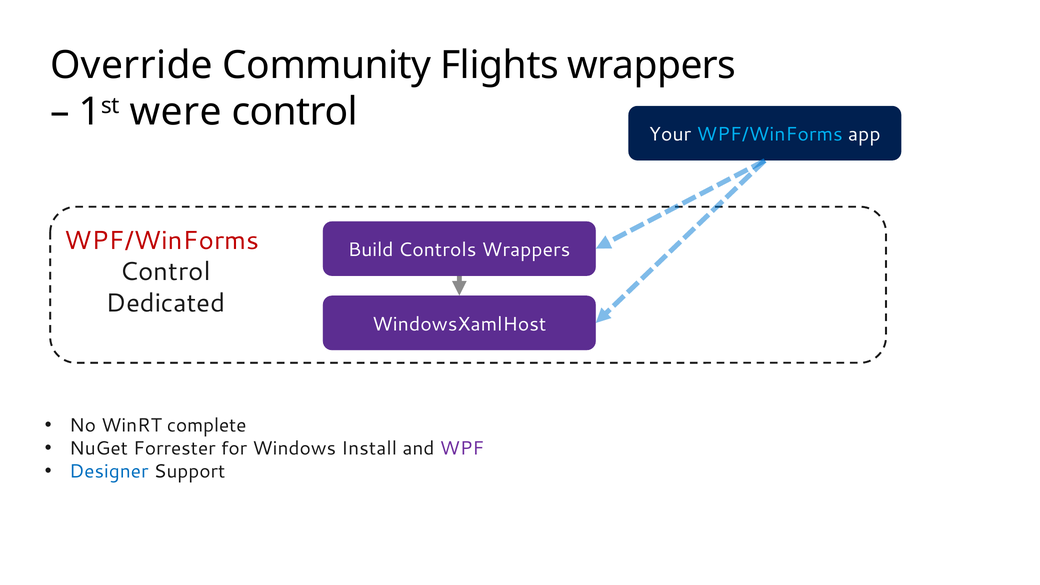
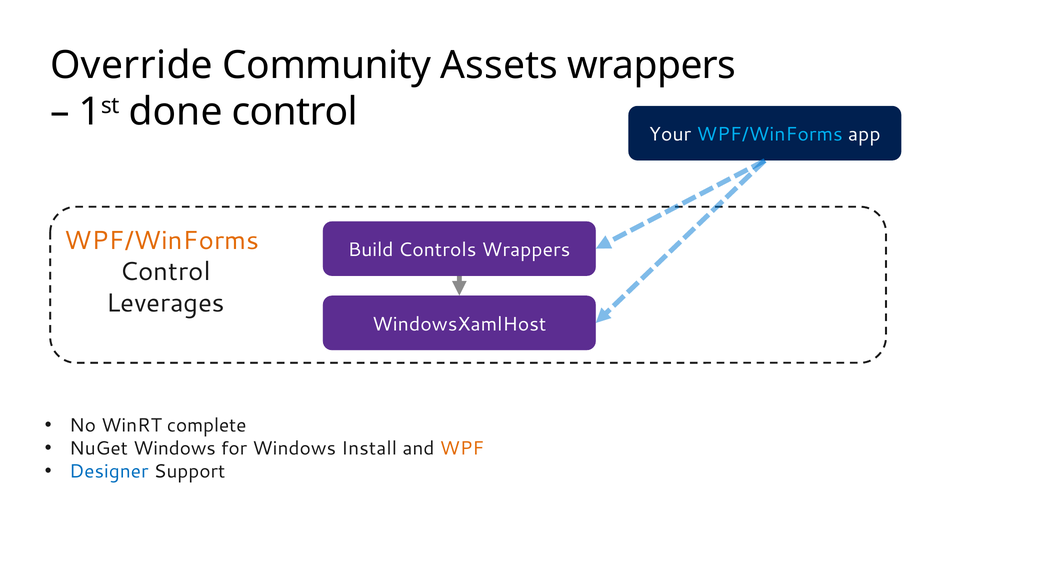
Flights: Flights -> Assets (499, 65)
were: were -> done (176, 112)
WPF/WinForms colour: red -> orange (162, 241)
Dedicated: Dedicated -> Leverages (166, 303)
NuGet Forrester: Forrester -> Windows (174, 449)
WPF colour: purple -> orange (462, 449)
